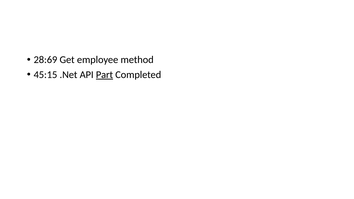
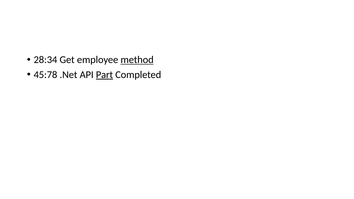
28:69: 28:69 -> 28:34 (45, 60)
method underline: none -> present (137, 60)
45:15: 45:15 -> 45:78 (45, 75)
